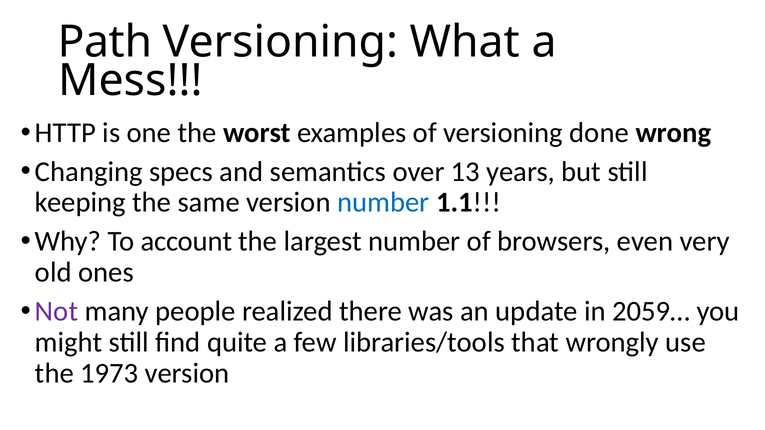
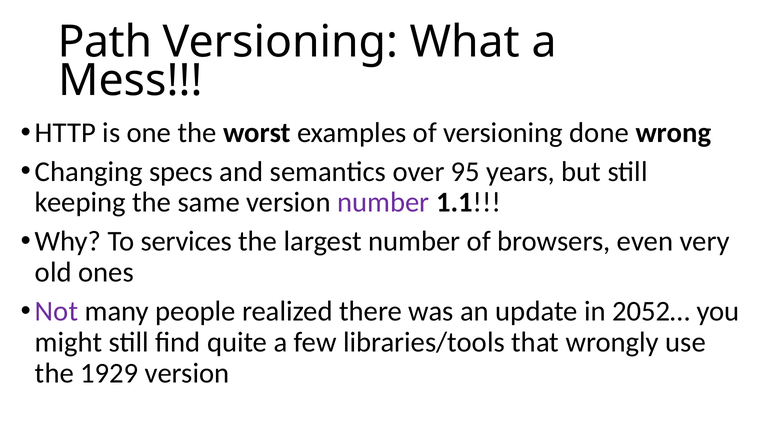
13: 13 -> 95 (465, 172)
number colour: blue -> purple (383, 203)
account: account -> services (186, 242)
2059…: 2059… -> 2052… (651, 312)
1973: 1973 -> 1929 (109, 374)
